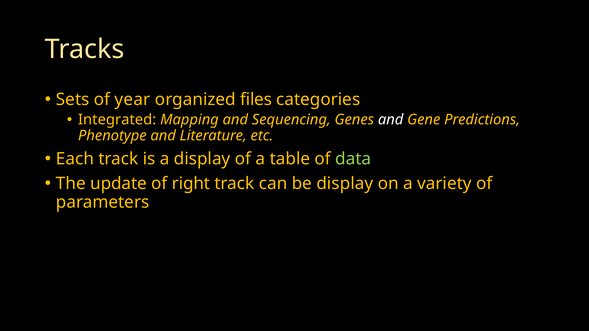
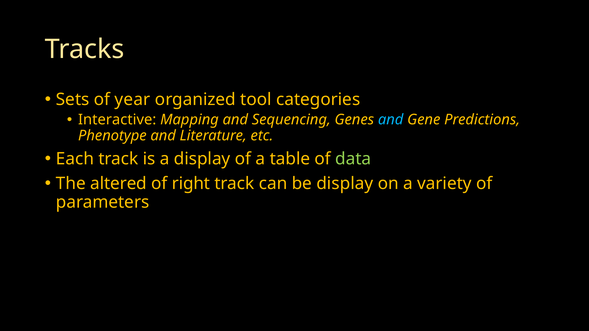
files: files -> tool (256, 100)
Integrated: Integrated -> Interactive (117, 120)
and colour: white -> light blue (391, 120)
update: update -> altered (119, 184)
